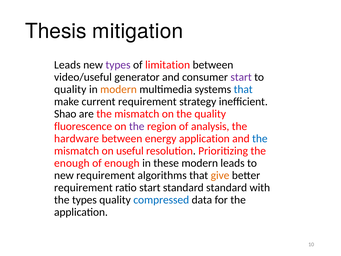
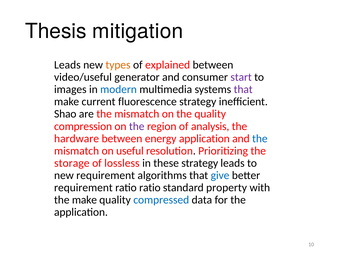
types colour: purple -> orange (118, 65)
limitation: limitation -> explained (168, 65)
quality: quality -> images (70, 89)
modern colour: orange -> blue (119, 89)
that colour: blue -> purple (243, 89)
current requirement: requirement -> fluorescence (147, 102)
fluorescence: fluorescence -> compression (83, 126)
enough: enough -> storage (72, 163)
of enough: enough -> lossless (122, 163)
these modern: modern -> strategy (200, 163)
give colour: orange -> blue (220, 175)
ratio start: start -> ratio (150, 187)
standard standard: standard -> property (227, 187)
the types: types -> make (84, 200)
